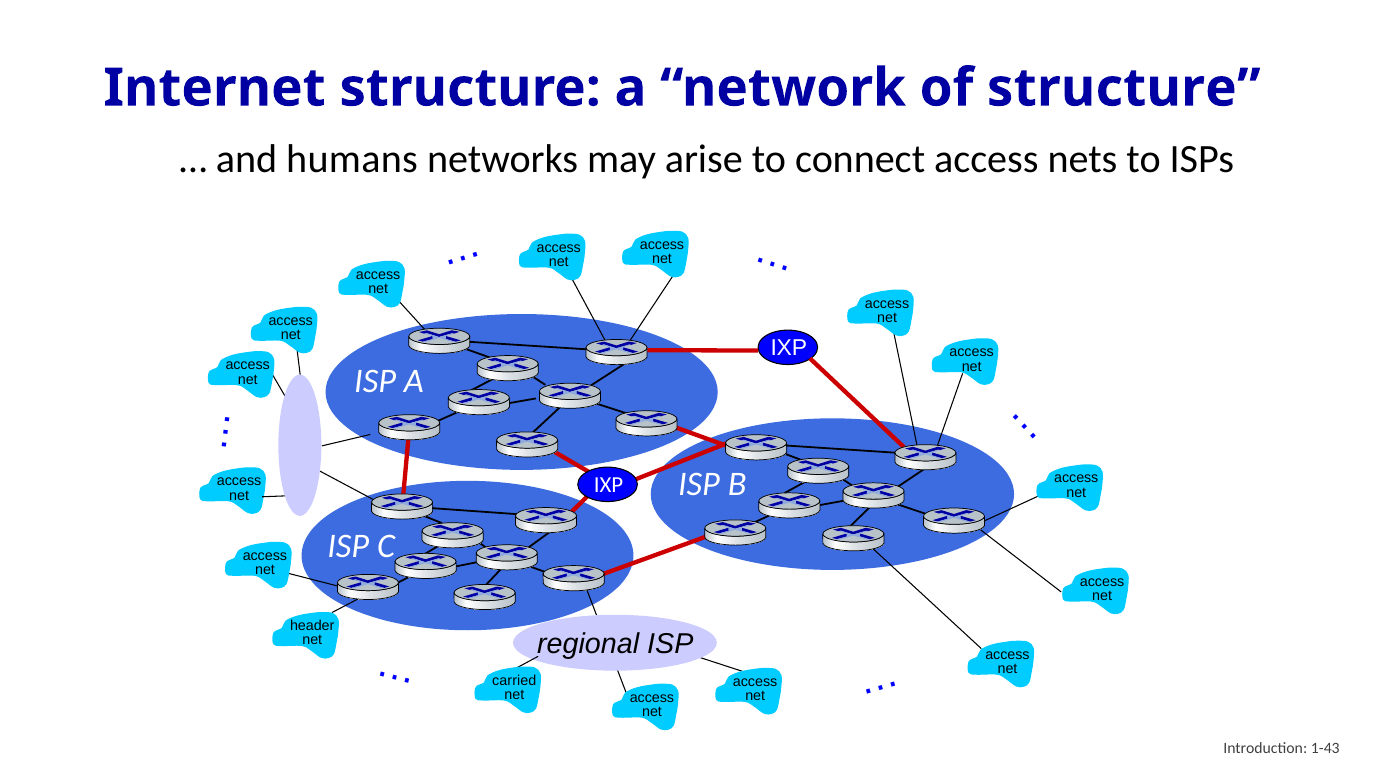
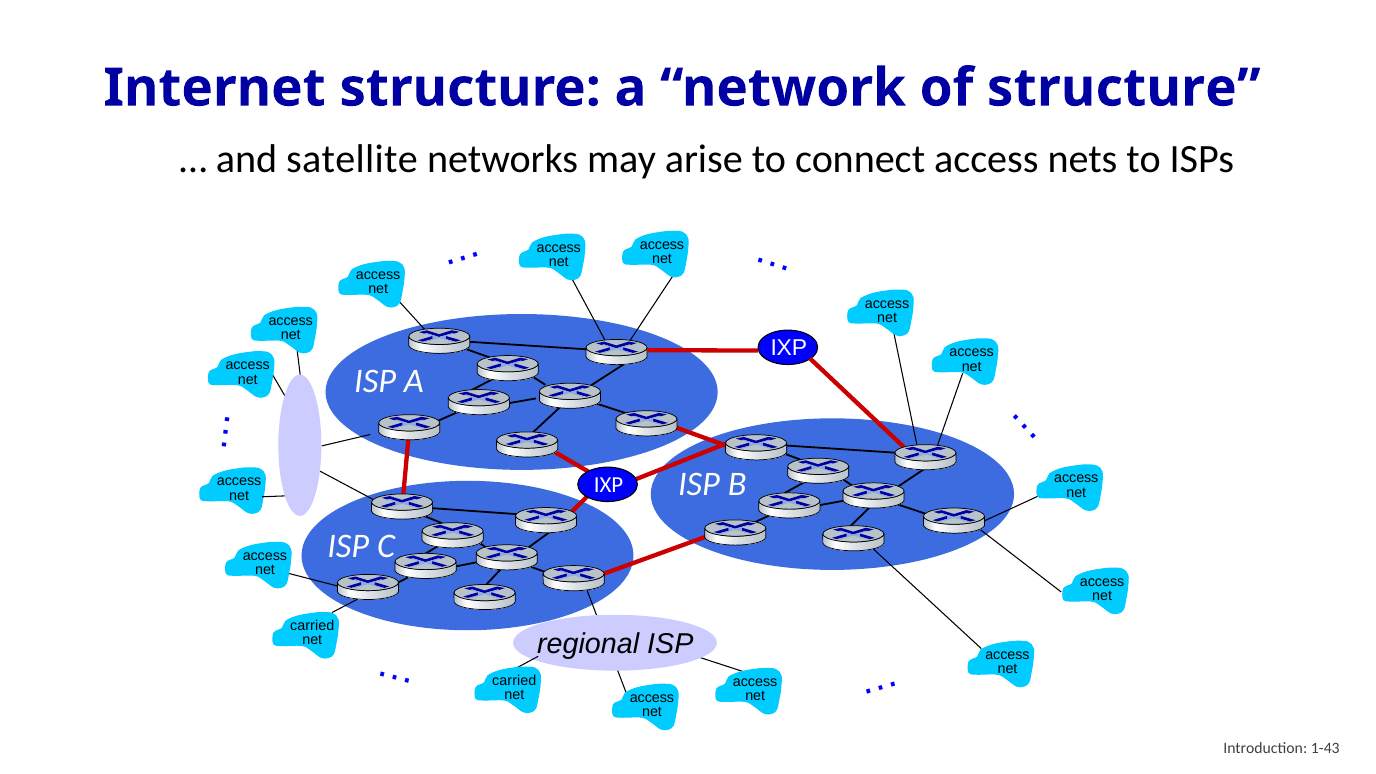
humans: humans -> satellite (352, 160)
header: header -> carried (312, 626)
